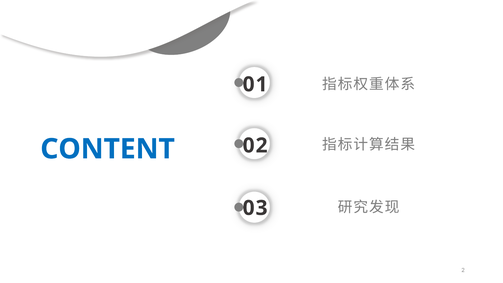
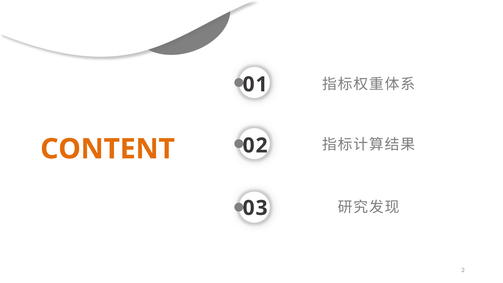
CONTENT colour: blue -> orange (108, 149)
